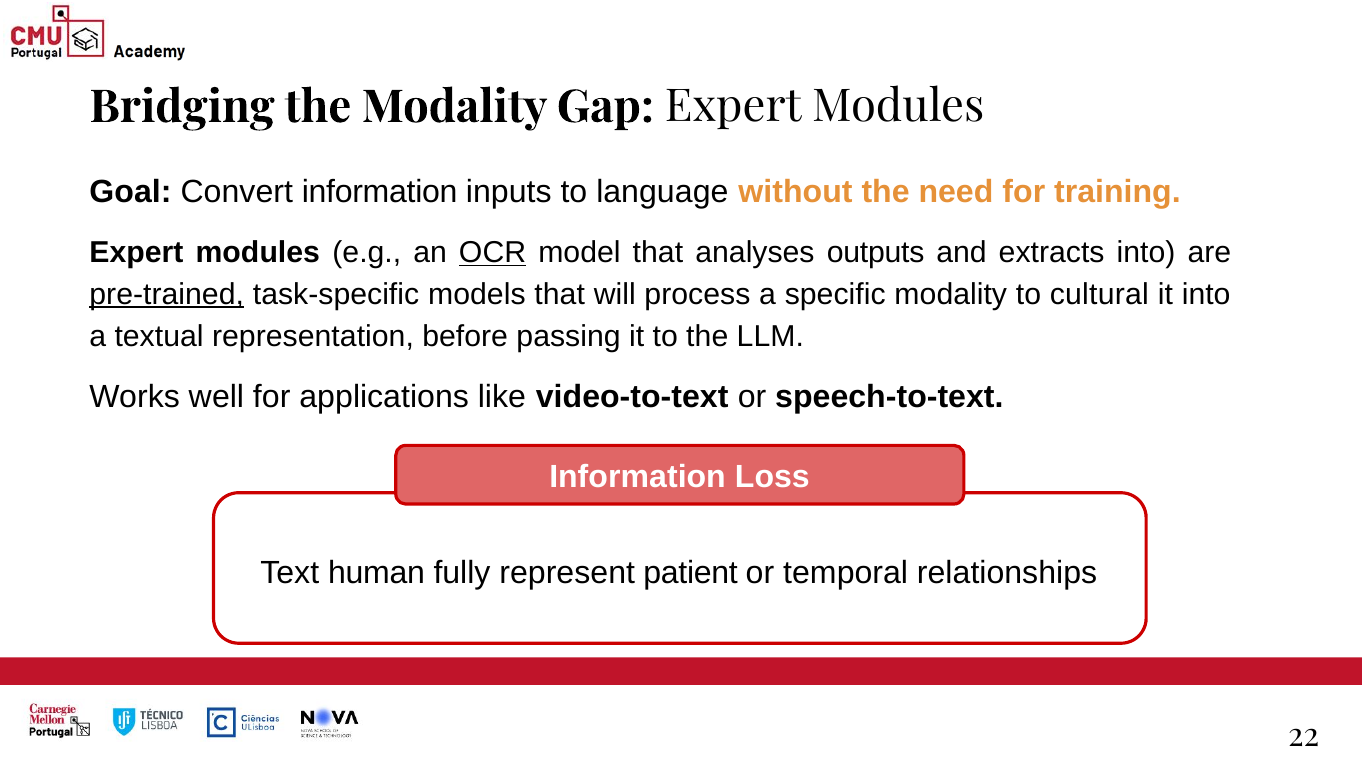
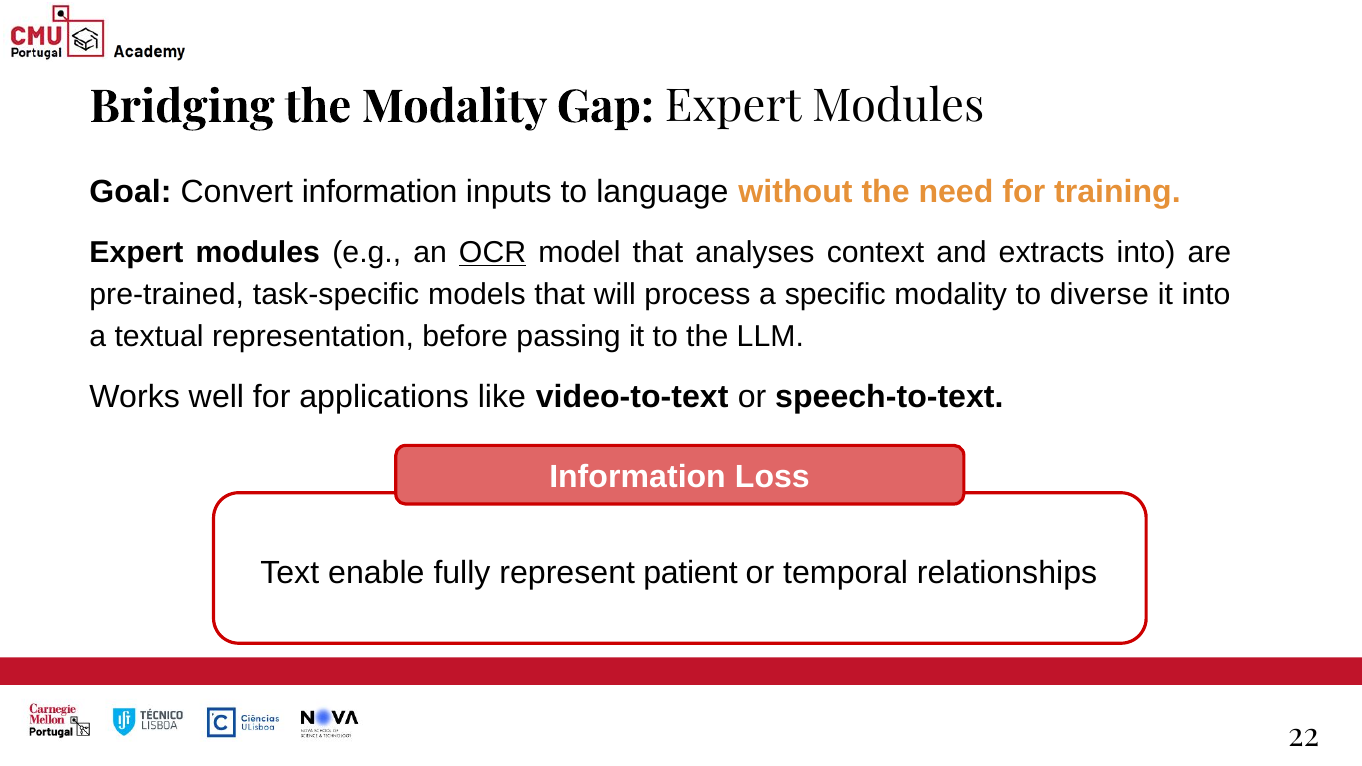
outputs: outputs -> context (875, 253)
pre-trained underline: present -> none (167, 294)
cultural: cultural -> diverse (1099, 294)
human: human -> enable (376, 573)
